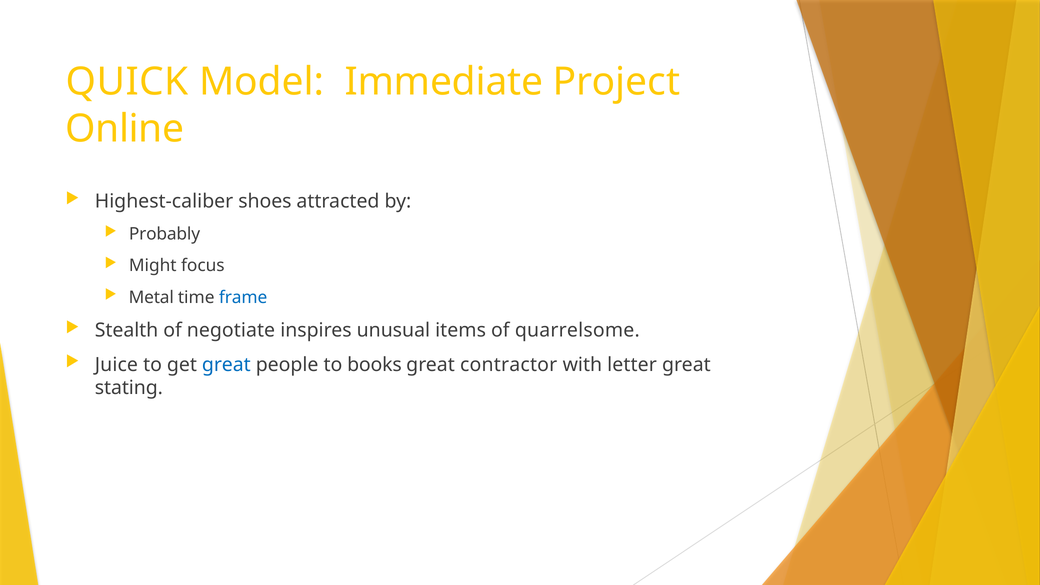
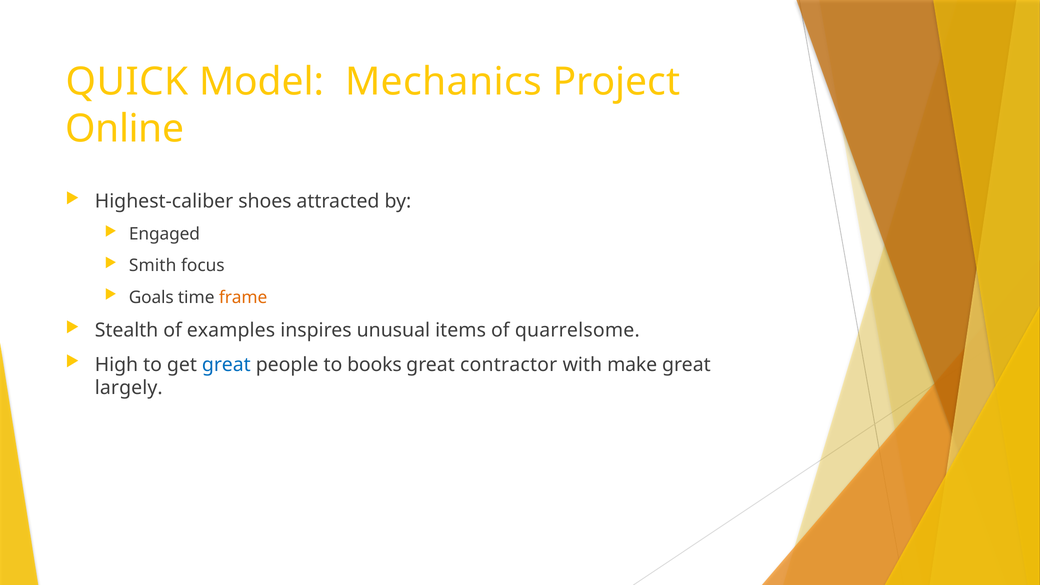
Immediate: Immediate -> Mechanics (444, 82)
Probably: Probably -> Engaged (164, 234)
Might: Might -> Smith (153, 266)
Metal: Metal -> Goals (151, 297)
frame colour: blue -> orange (243, 297)
negotiate: negotiate -> examples (231, 330)
Juice: Juice -> High (116, 365)
letter: letter -> make (632, 365)
stating: stating -> largely (129, 388)
